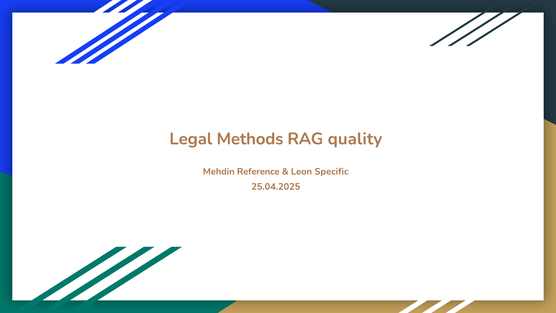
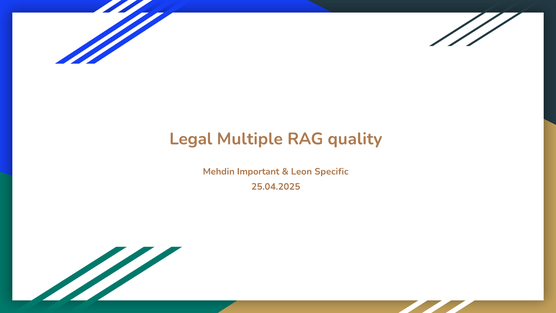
Methods: Methods -> Multiple (250, 139)
Reference: Reference -> Important (258, 171)
